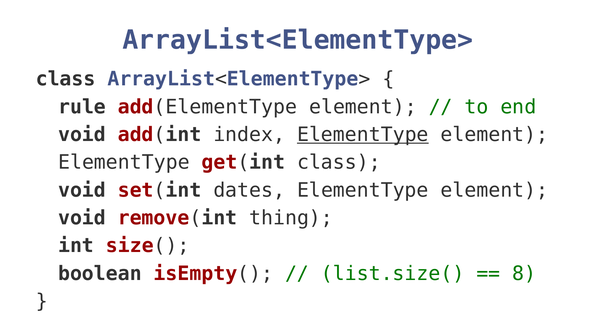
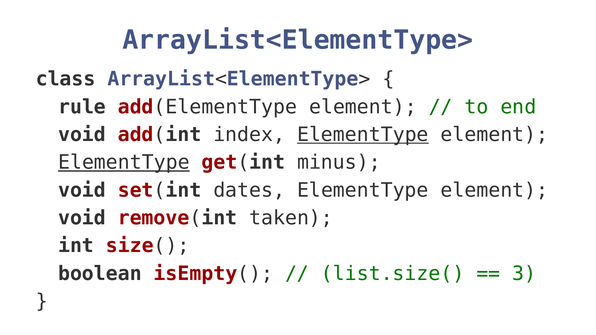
ElementType underline: none -> present (124, 163)
get(int class: class -> minus (339, 163)
thing: thing -> taken (291, 218)
8: 8 -> 3 (524, 274)
